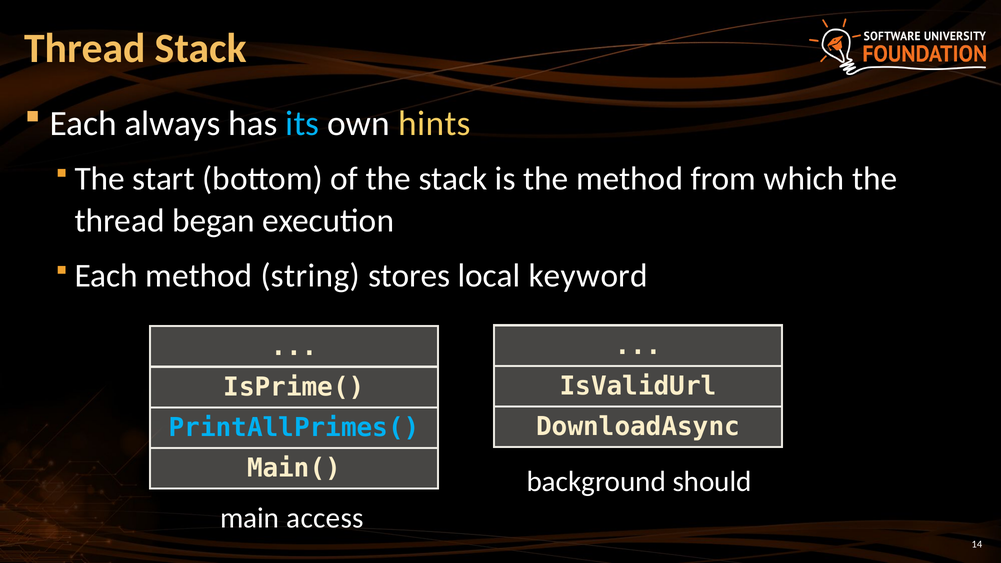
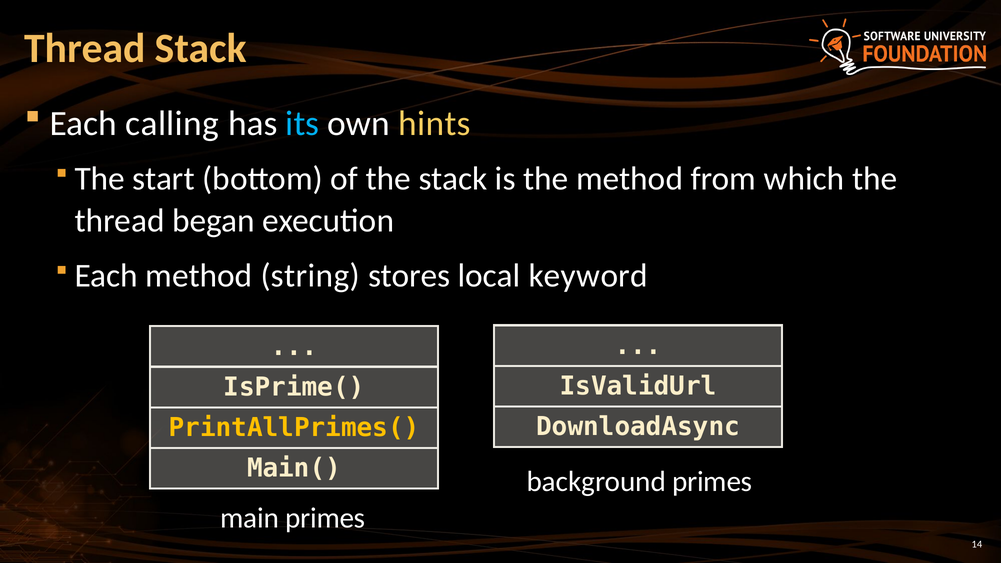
always: always -> calling (172, 123)
PrintAllPrimes( colour: light blue -> yellow (294, 428)
background should: should -> primes (712, 482)
main access: access -> primes (325, 518)
